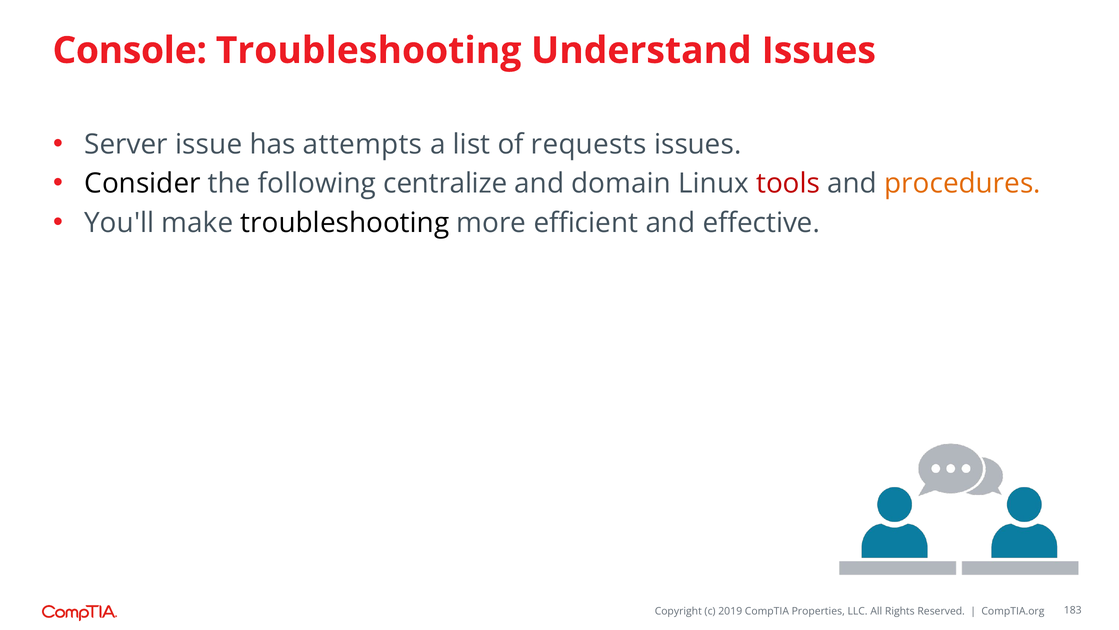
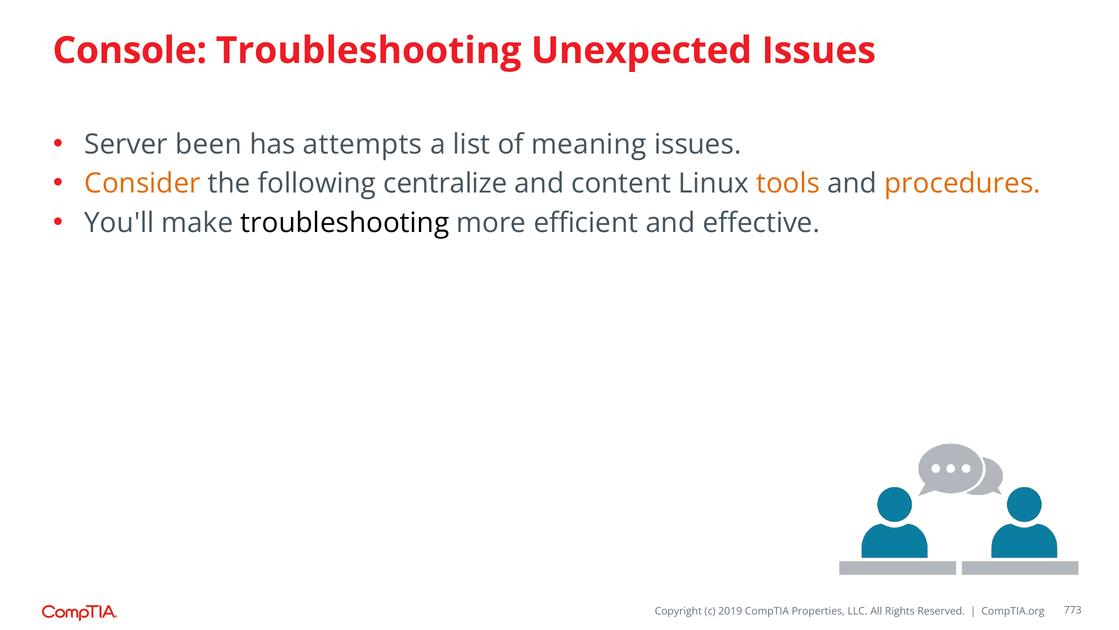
Understand: Understand -> Unexpected (642, 51)
issue: issue -> been (209, 144)
requests: requests -> meaning (589, 144)
Consider colour: black -> orange (143, 183)
domain: domain -> content (621, 183)
tools colour: red -> orange (788, 183)
183: 183 -> 773 (1073, 610)
